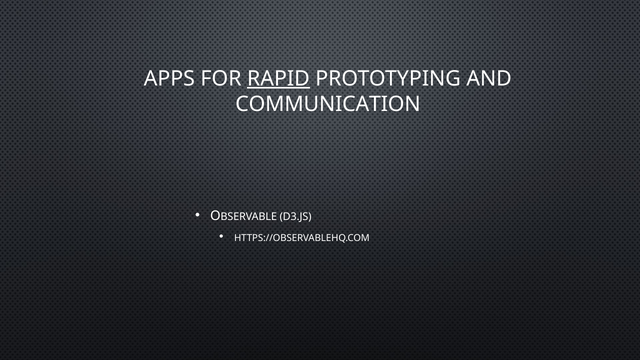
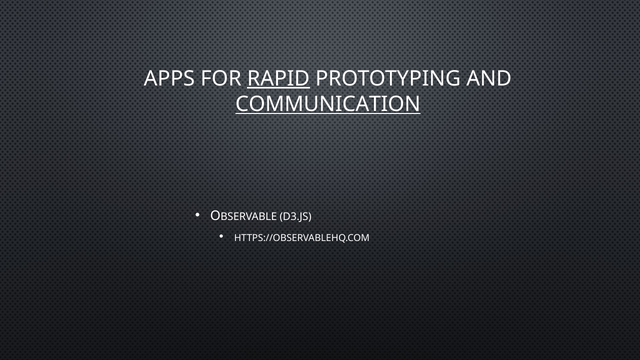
COMMUNICATION underline: none -> present (328, 104)
